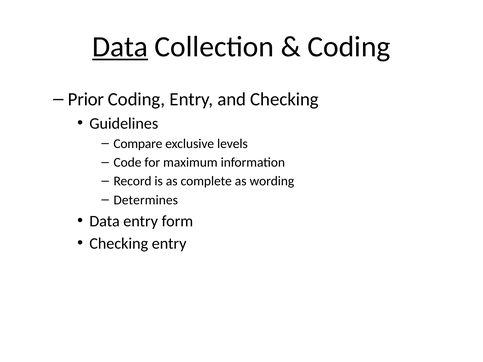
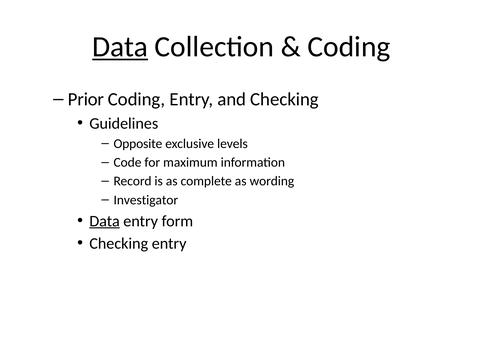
Compare: Compare -> Opposite (138, 144)
Determines: Determines -> Investigator (146, 200)
Data underline: none -> present (105, 221)
